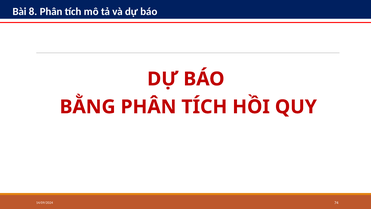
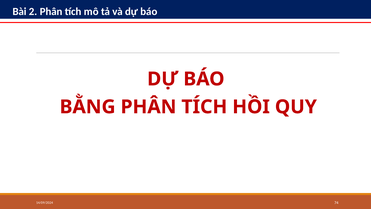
8: 8 -> 2 (33, 12)
